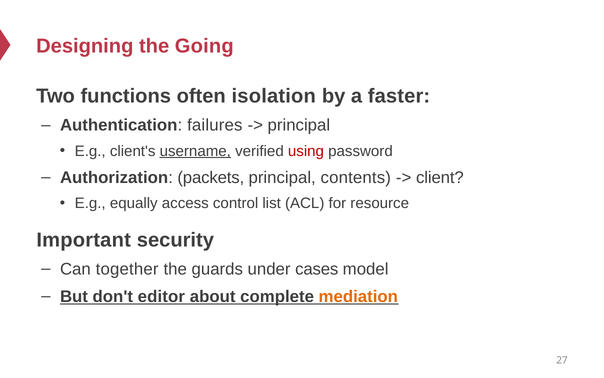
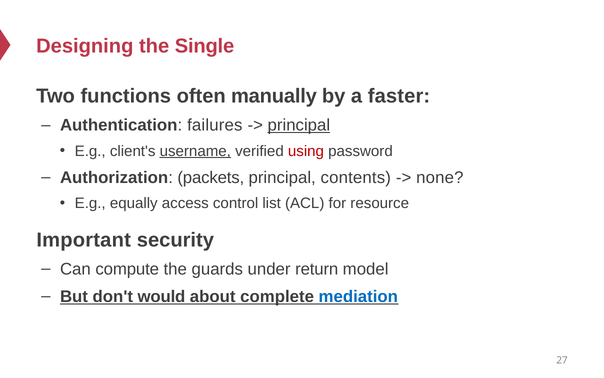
Going: Going -> Single (204, 46)
isolation: isolation -> manually (274, 96)
principal underline: none -> present (299, 125)
client: client -> none (440, 178)
together: together -> compute (127, 269)
cases: cases -> return (317, 269)
editor: editor -> would (161, 296)
mediation colour: orange -> blue (358, 296)
